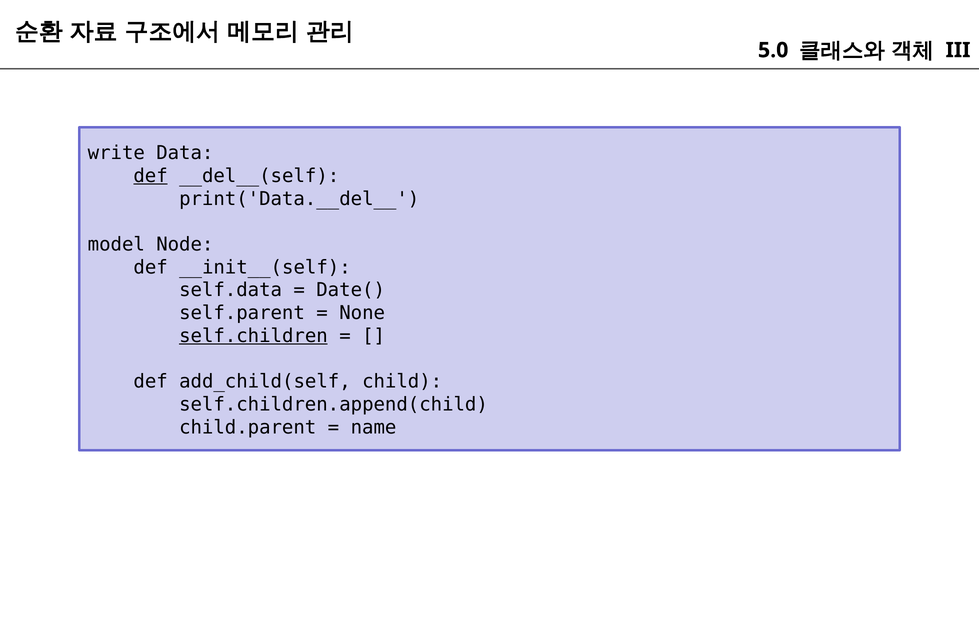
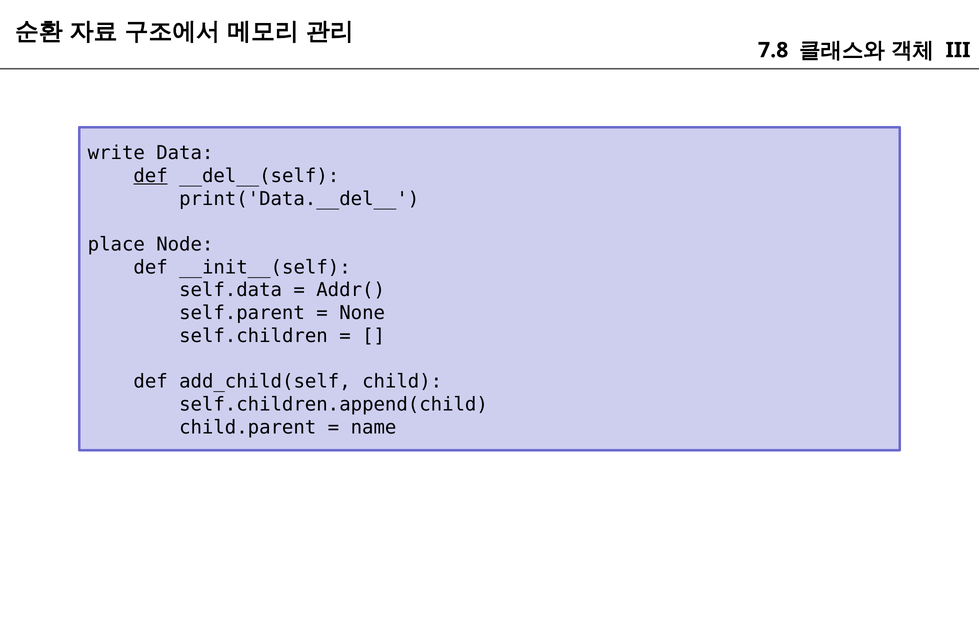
5.0: 5.0 -> 7.8 (773, 50)
model: model -> place (116, 244)
Date(: Date( -> Addr( (351, 290)
self.children underline: present -> none (253, 336)
